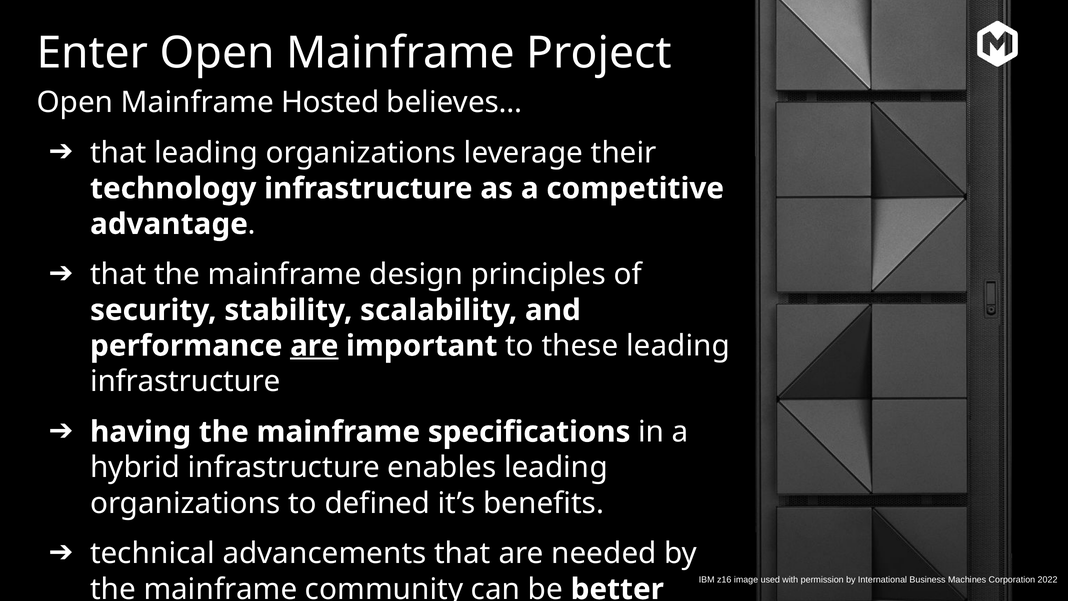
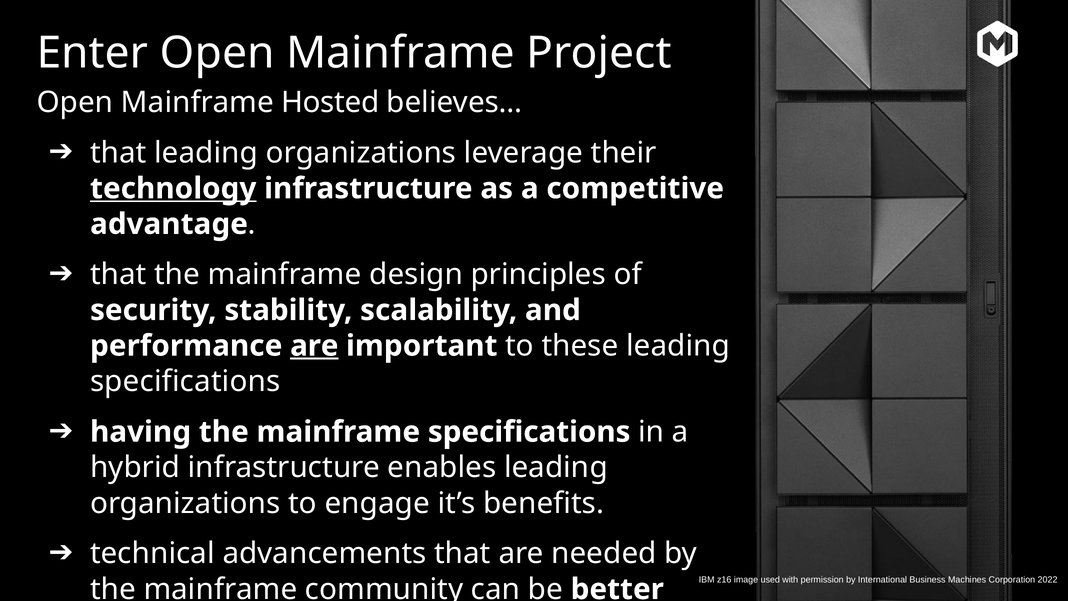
technology underline: none -> present (173, 188)
infrastructure: infrastructure -> specifications (185, 381)
defined: defined -> engage (377, 503)
